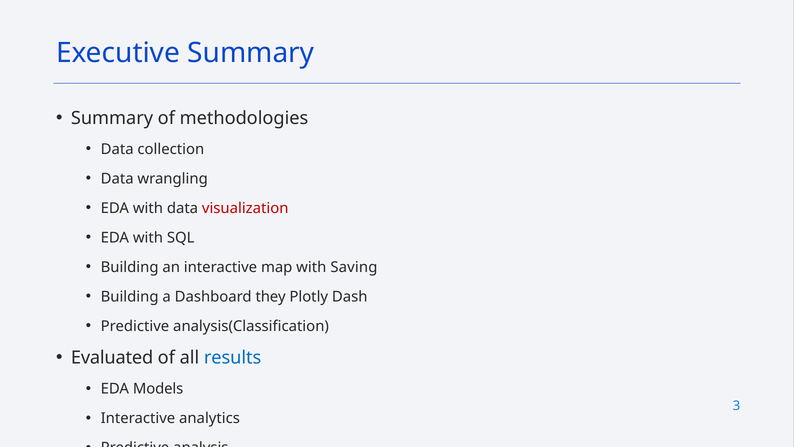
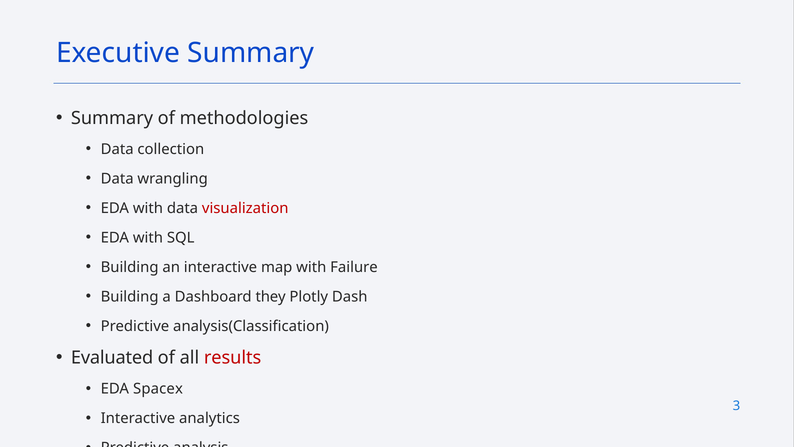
Saving: Saving -> Failure (354, 267)
results colour: blue -> red (233, 357)
Models: Models -> Spacex (158, 389)
